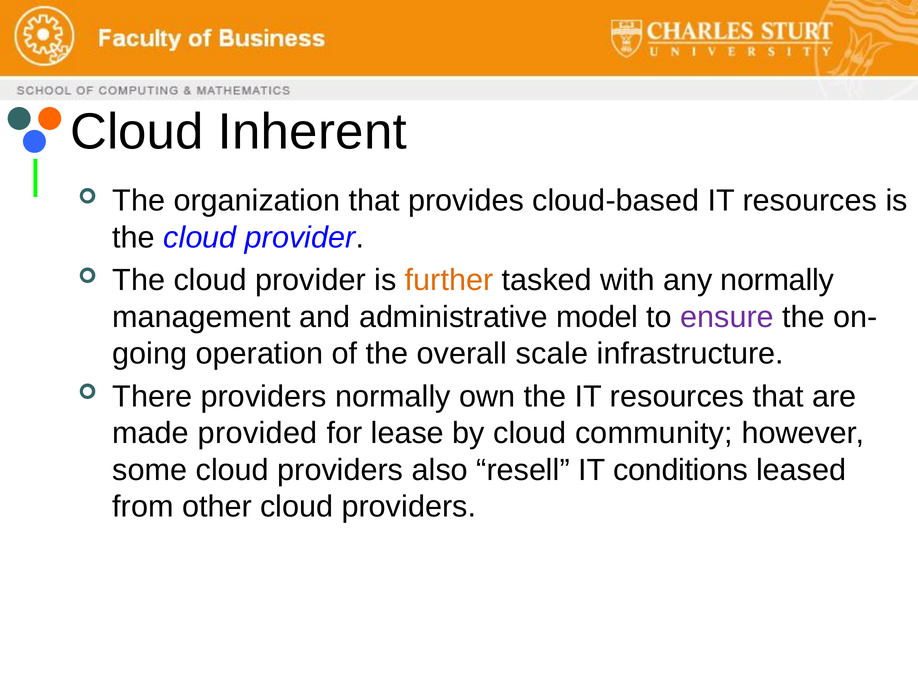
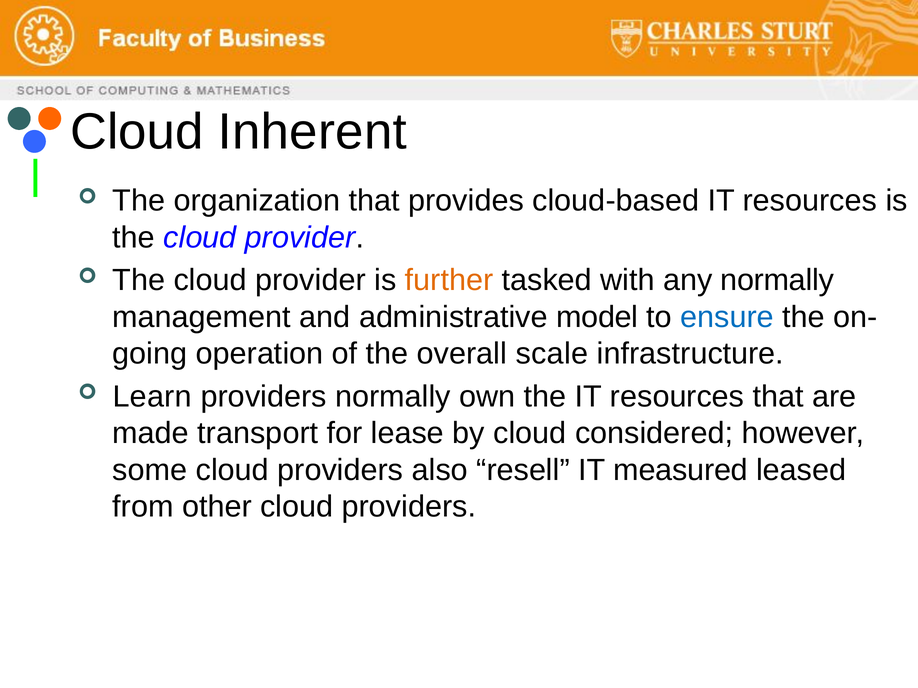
ensure colour: purple -> blue (727, 317)
There: There -> Learn (152, 397)
provided: provided -> transport (258, 434)
community: community -> considered (654, 434)
conditions: conditions -> measured (681, 470)
